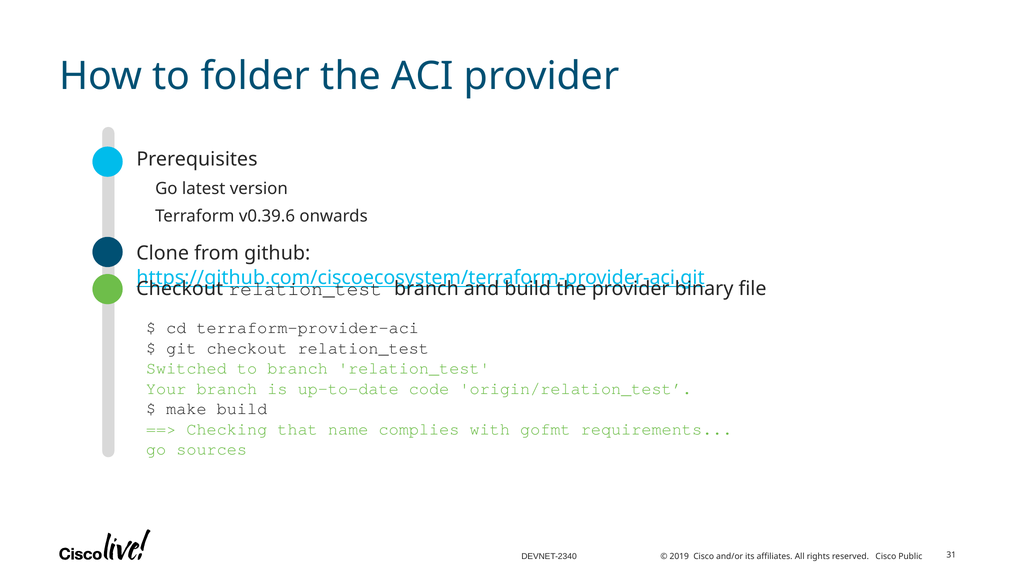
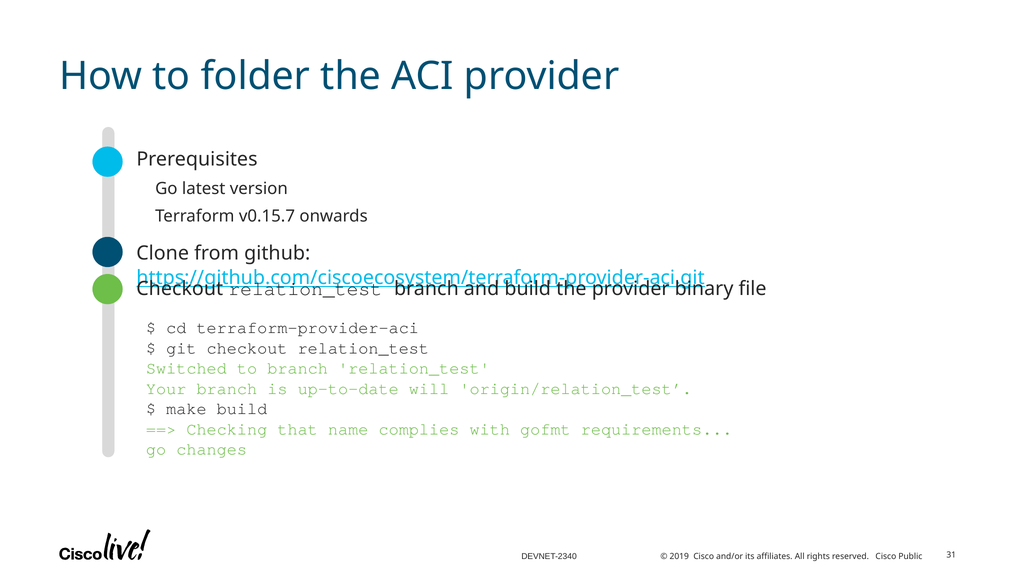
v0.39.6: v0.39.6 -> v0.15.7 (267, 216)
code: code -> will (429, 389)
sources: sources -> changes (212, 449)
